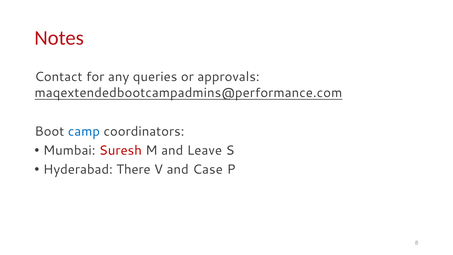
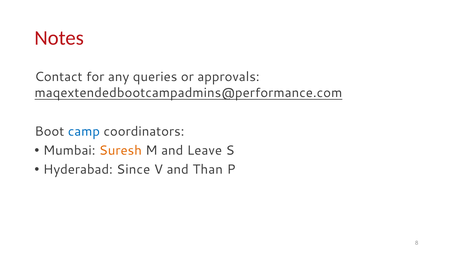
Suresh colour: red -> orange (120, 150)
There: There -> Since (133, 169)
Case: Case -> Than (208, 169)
